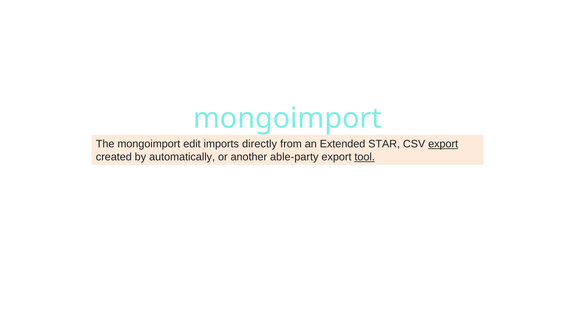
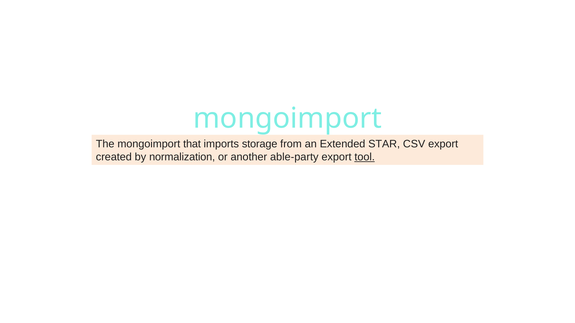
edit: edit -> that (192, 144)
directly: directly -> storage (260, 144)
export underline: present -> none (443, 144)
automatically: automatically -> normalization (182, 157)
